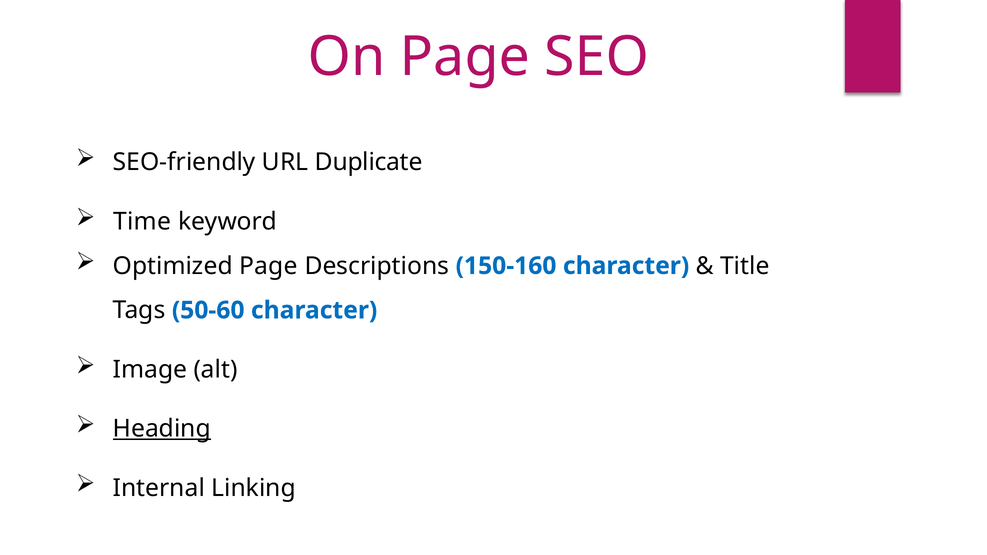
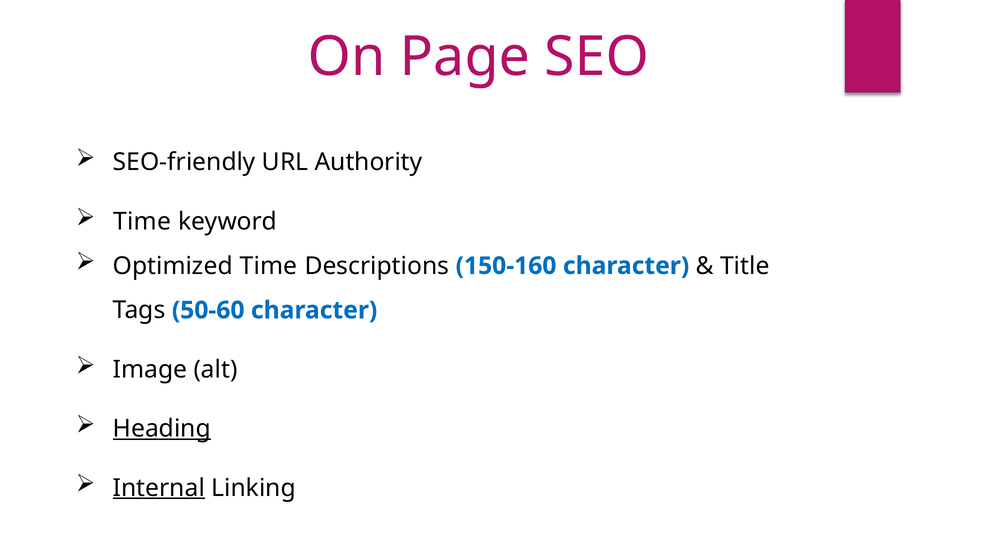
Duplicate: Duplicate -> Authority (369, 162)
Optimized Page: Page -> Time (268, 266)
Internal underline: none -> present (159, 488)
